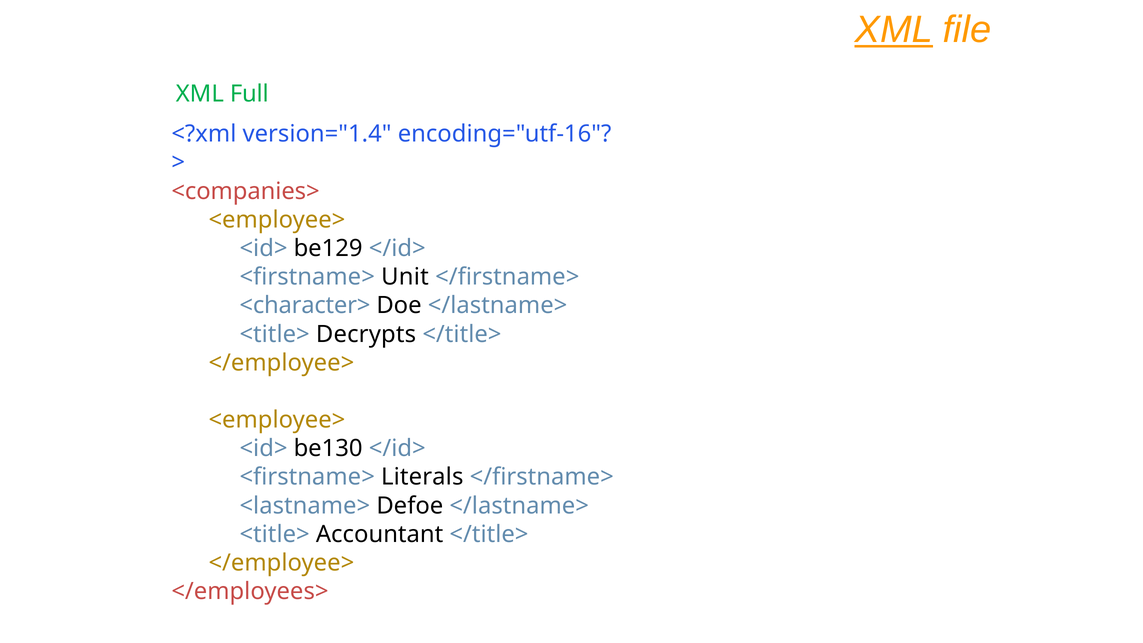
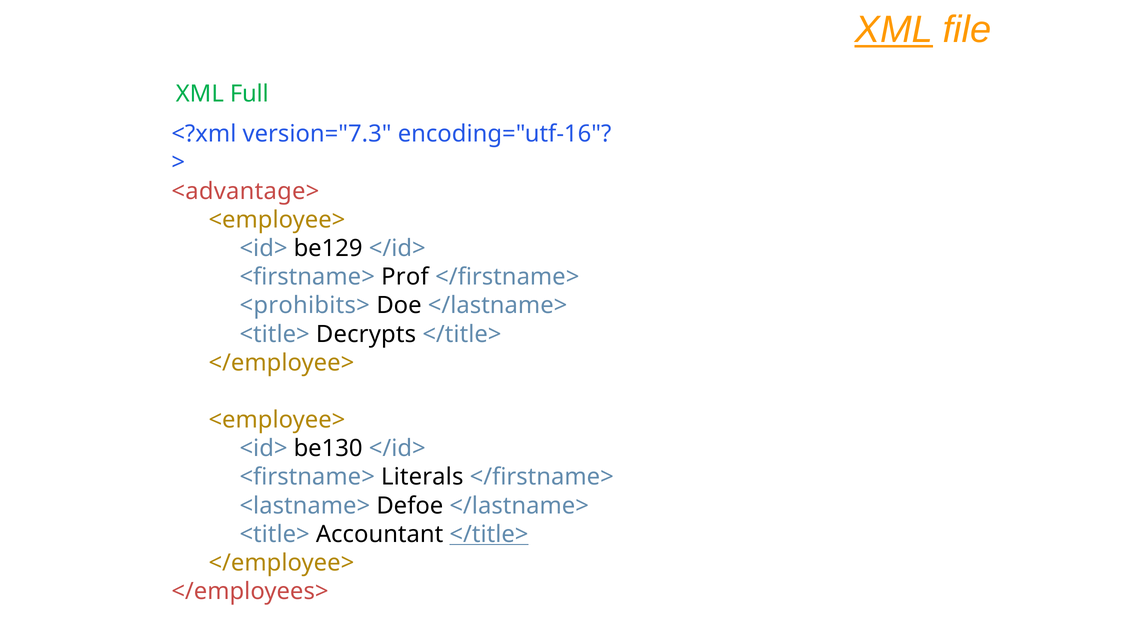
version="1.4: version="1.4 -> version="7.3 (317, 134)
<companies>: <companies> -> <advantage> (245, 191)
Unit: Unit -> Prof (405, 277)
<character>: <character> -> <prohibits> (305, 306)
</title> underline: none -> present (489, 534)
